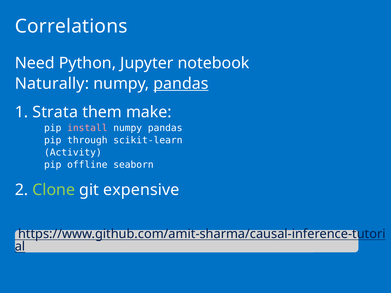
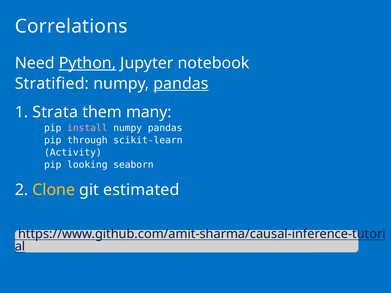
Python underline: none -> present (87, 63)
Naturally: Naturally -> Stratified (52, 84)
make: make -> many (149, 112)
offline: offline -> looking (87, 165)
Clone colour: light green -> yellow (54, 190)
expensive: expensive -> estimated (141, 190)
